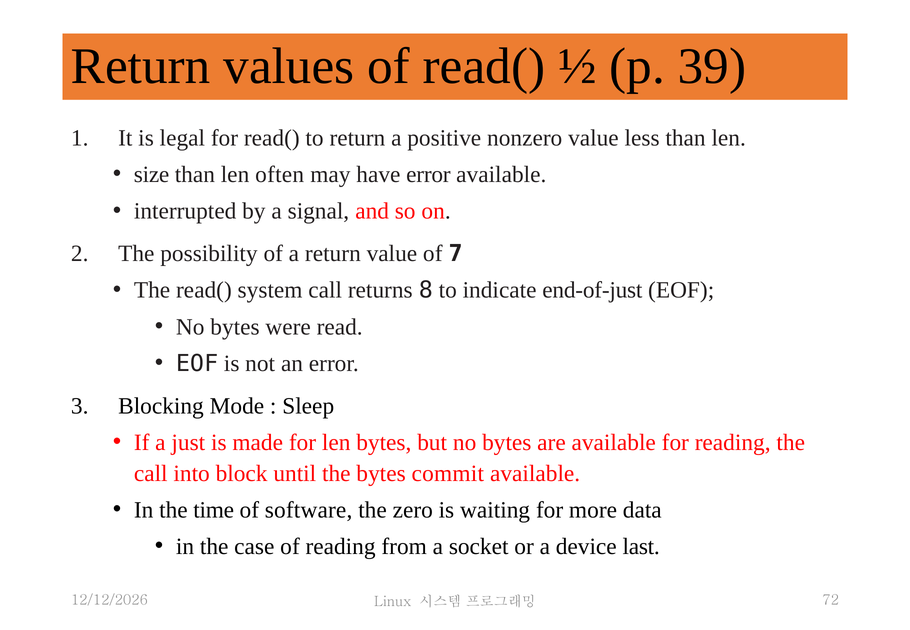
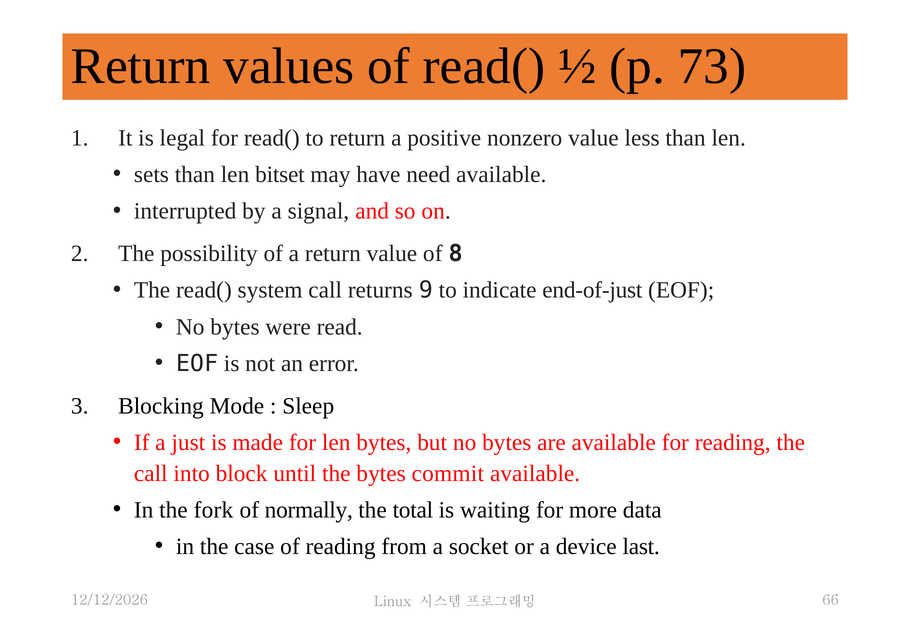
39: 39 -> 73 (712, 66)
size: size -> sets (151, 175)
often: often -> bitset (280, 175)
have error: error -> need (428, 175)
7: 7 -> 8 (456, 254)
8: 8 -> 9 (426, 290)
time: time -> fork (213, 510)
software: software -> normally (309, 510)
zero: zero -> total (413, 510)
72: 72 -> 66 (831, 600)
